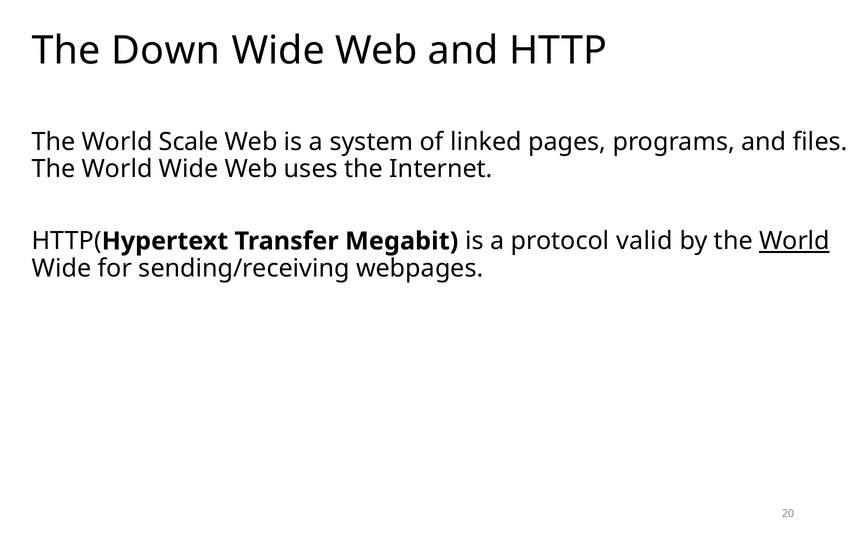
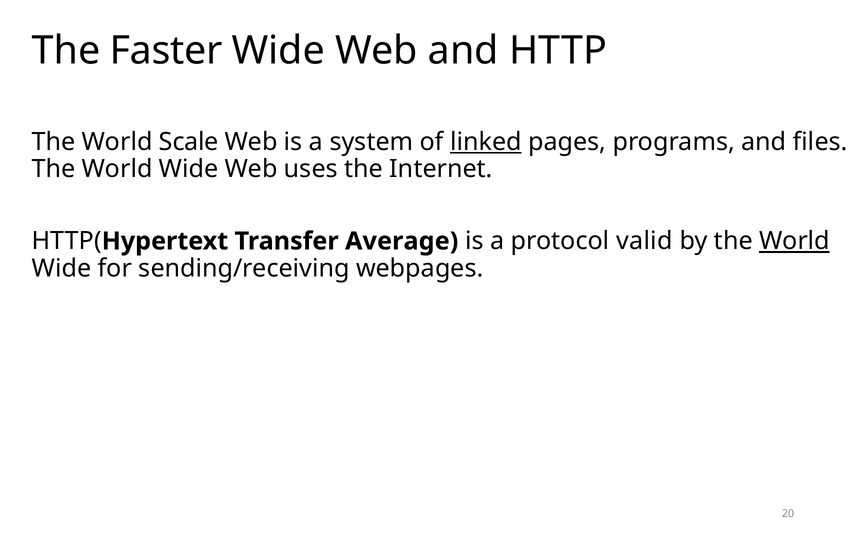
Down: Down -> Faster (166, 51)
linked underline: none -> present (486, 142)
Megabit: Megabit -> Average (402, 241)
